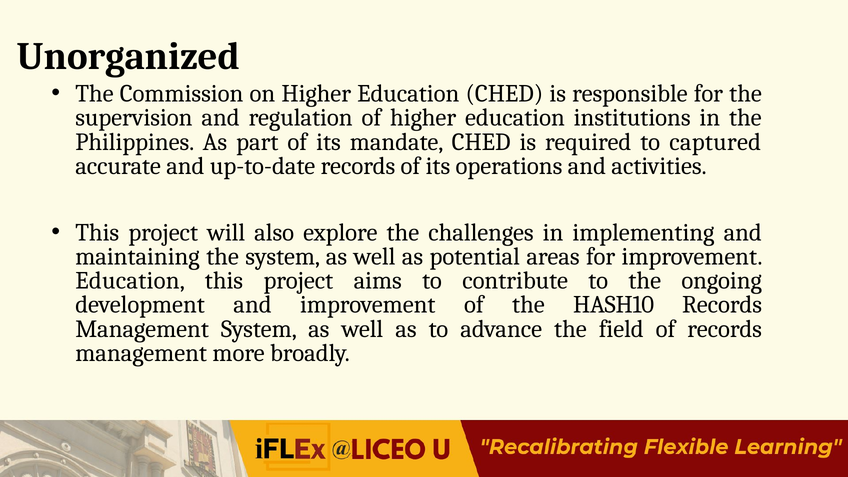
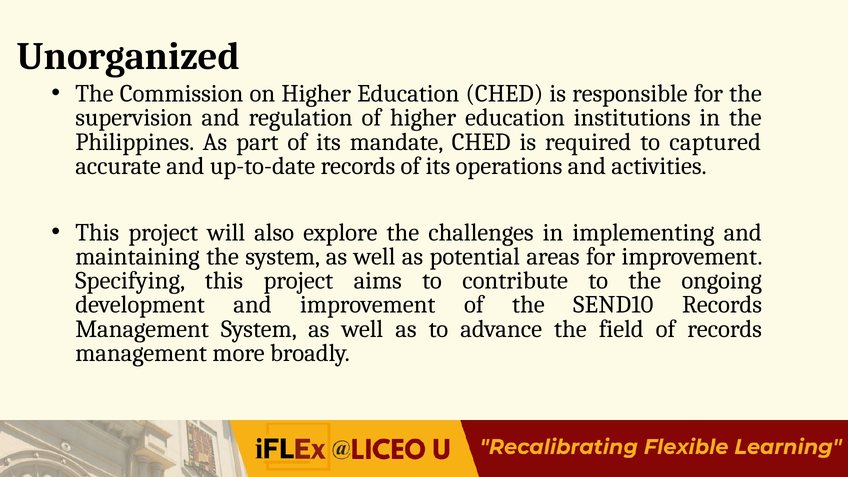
Education: Education -> Specifying (130, 281)
HASH10: HASH10 -> SEND10 (613, 305)
